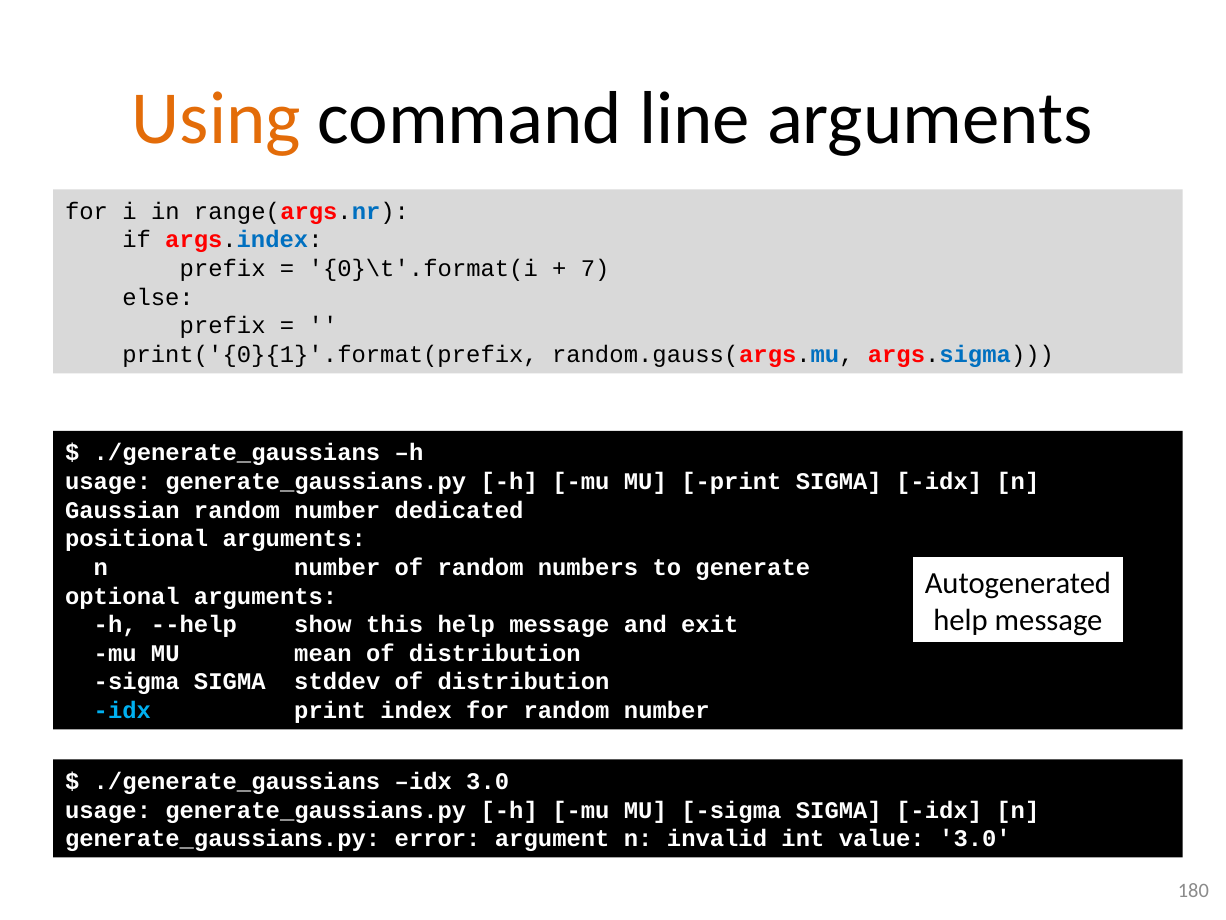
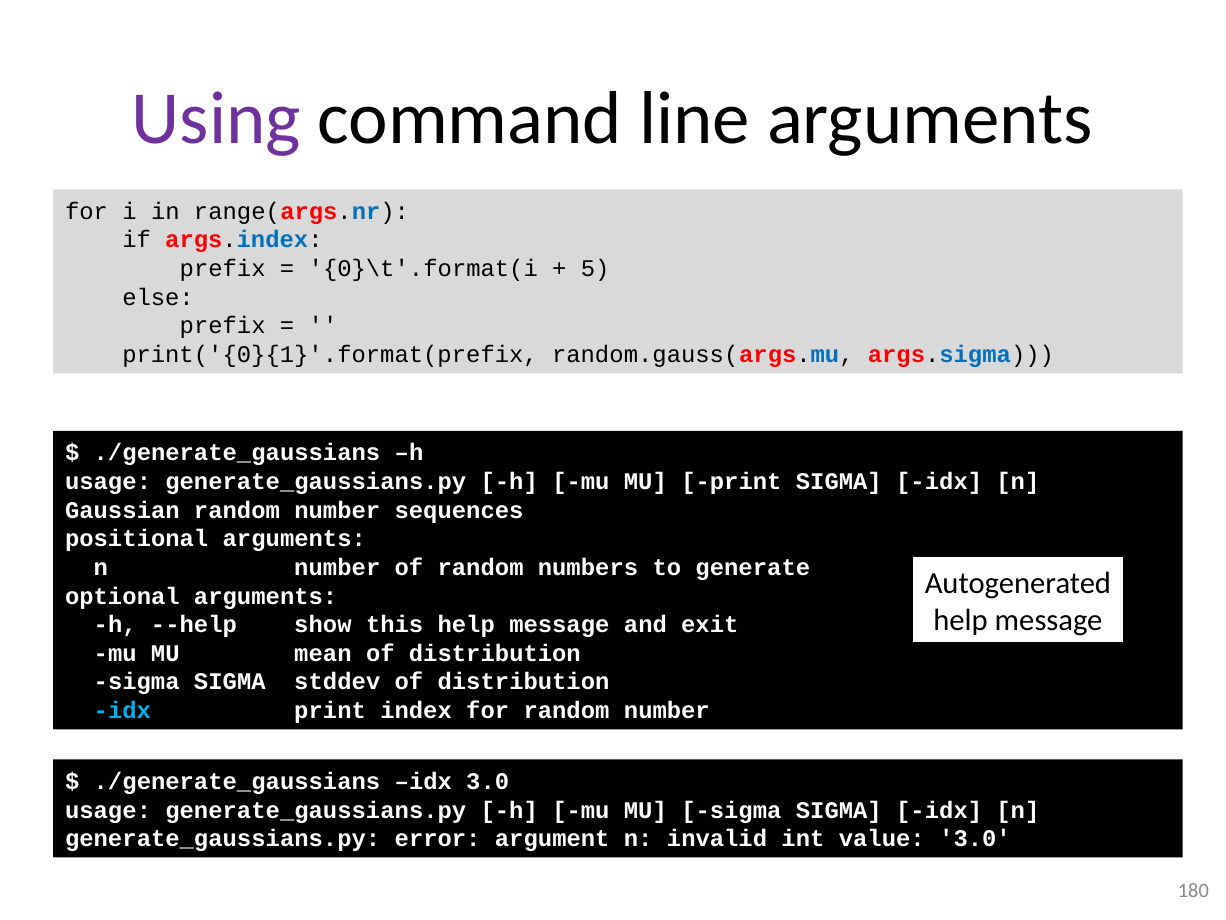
Using colour: orange -> purple (216, 119)
7: 7 -> 5 (595, 269)
dedicated: dedicated -> sequences (459, 510)
